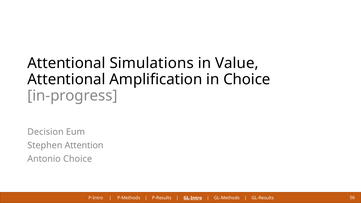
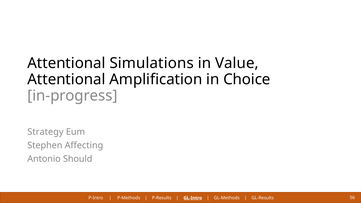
Decision: Decision -> Strategy (45, 132)
Attention: Attention -> Affecting (84, 145)
Antonio Choice: Choice -> Should (78, 159)
